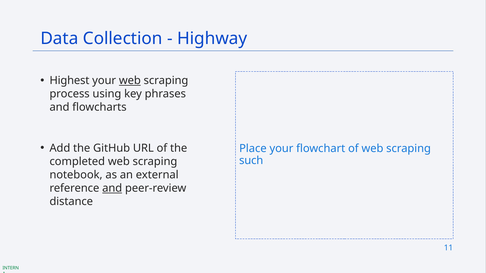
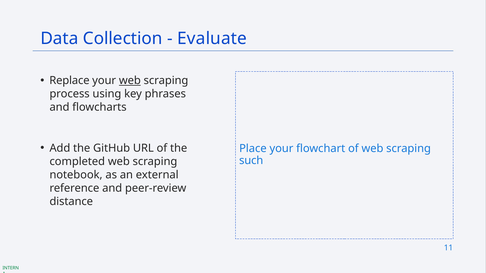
Highway: Highway -> Evaluate (212, 39)
Highest: Highest -> Replace (69, 81)
and underline: present -> none (112, 188)
